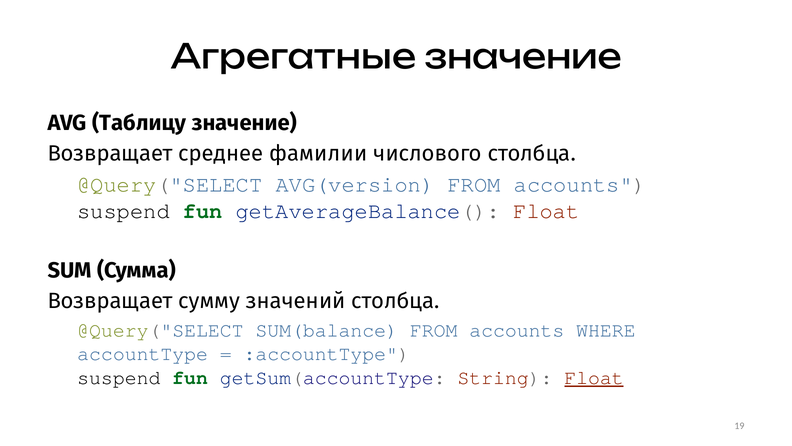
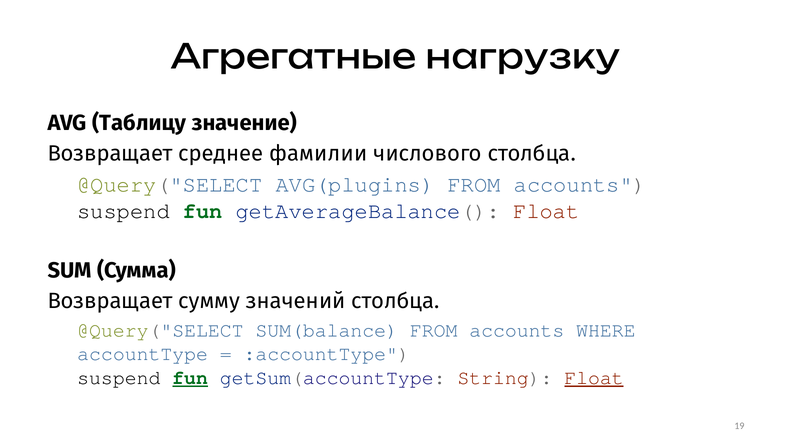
Агрегатные значение: значение -> нагрузку (523, 57)
AVG(version: AVG(version -> AVG(plugins (355, 184)
fun underline: none -> present (190, 377)
